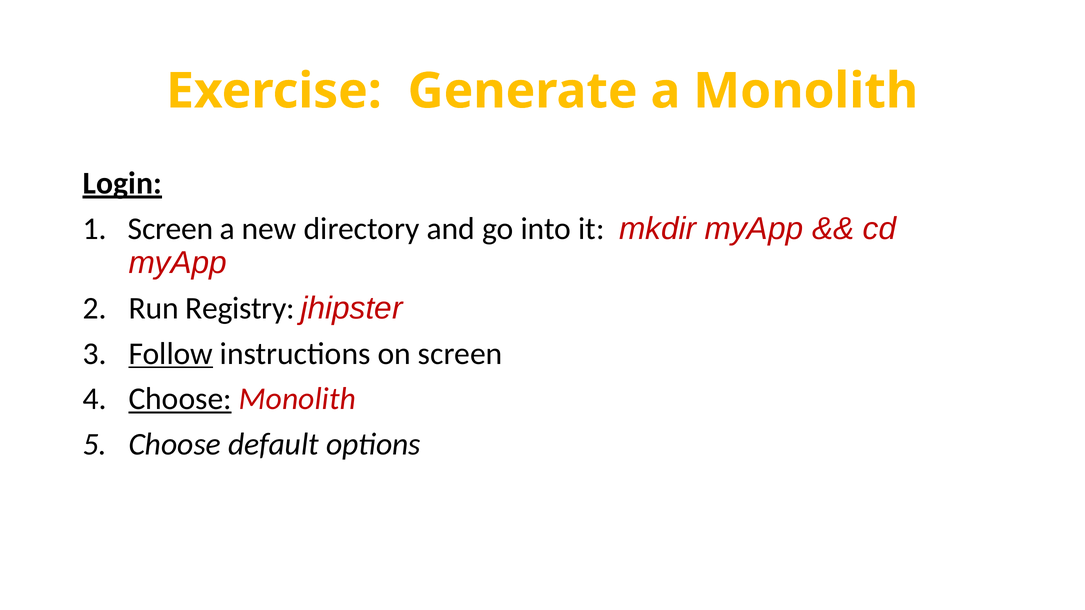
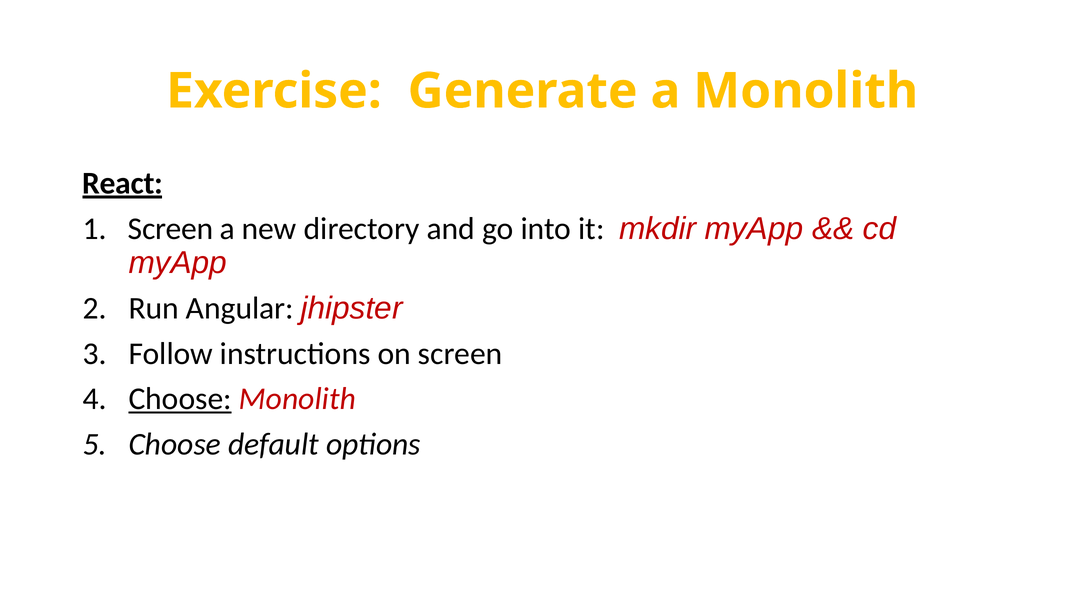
Login: Login -> React (123, 183)
Registry: Registry -> Angular (240, 308)
Follow underline: present -> none (171, 354)
